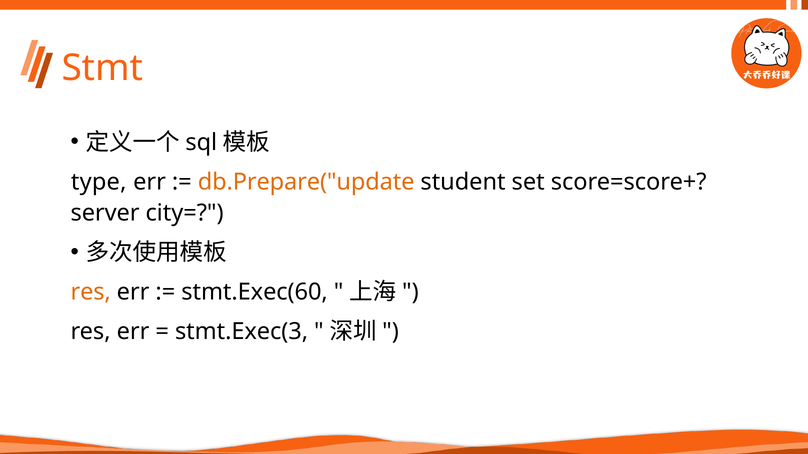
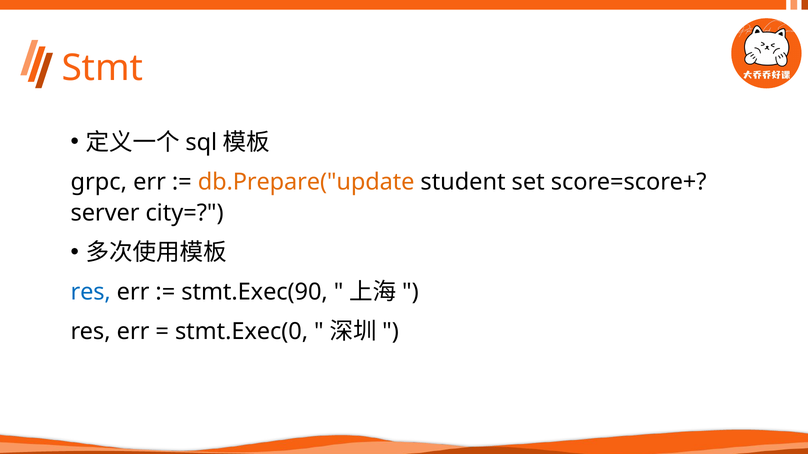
type: type -> grpc (99, 182)
res colour: orange -> blue (91, 292)
stmt.Exec(60: stmt.Exec(60 -> stmt.Exec(90 (255, 292)
stmt.Exec(3: stmt.Exec(3 -> stmt.Exec(0 (242, 332)
